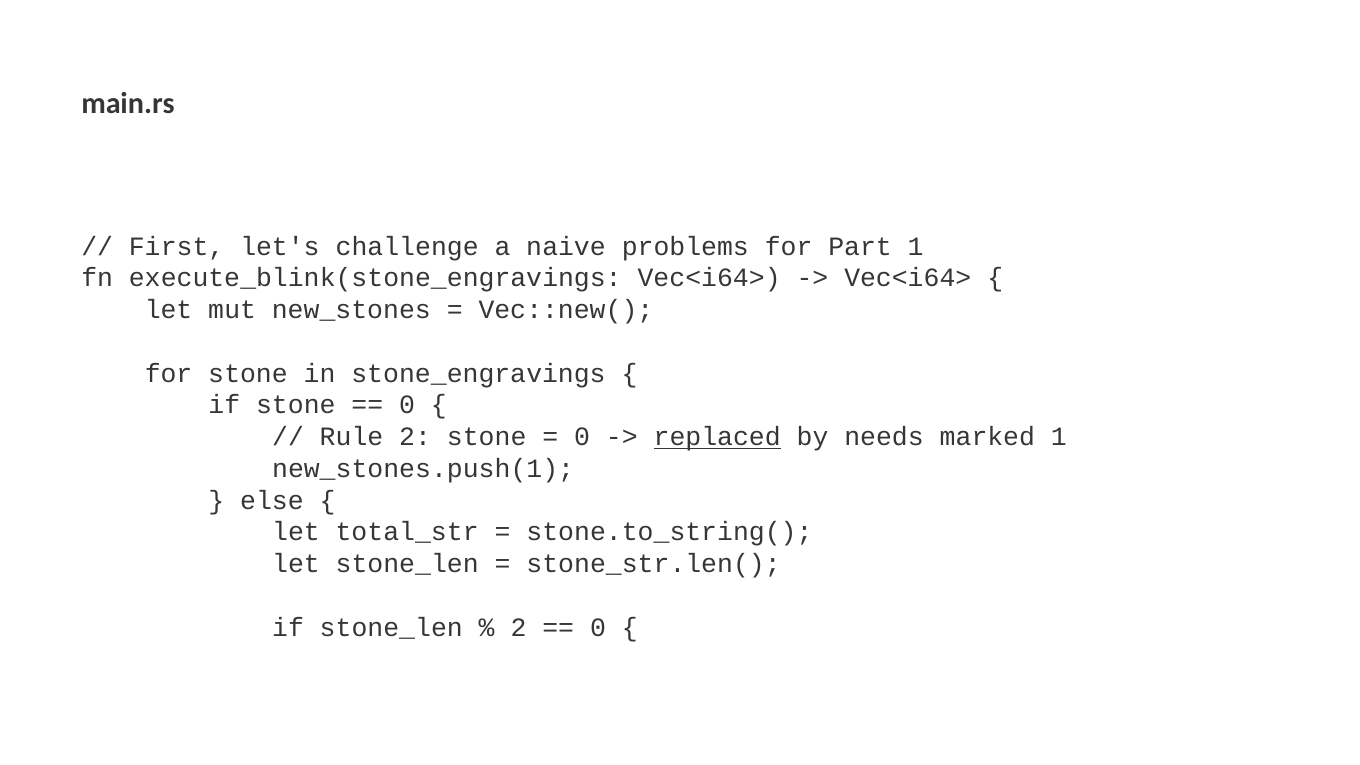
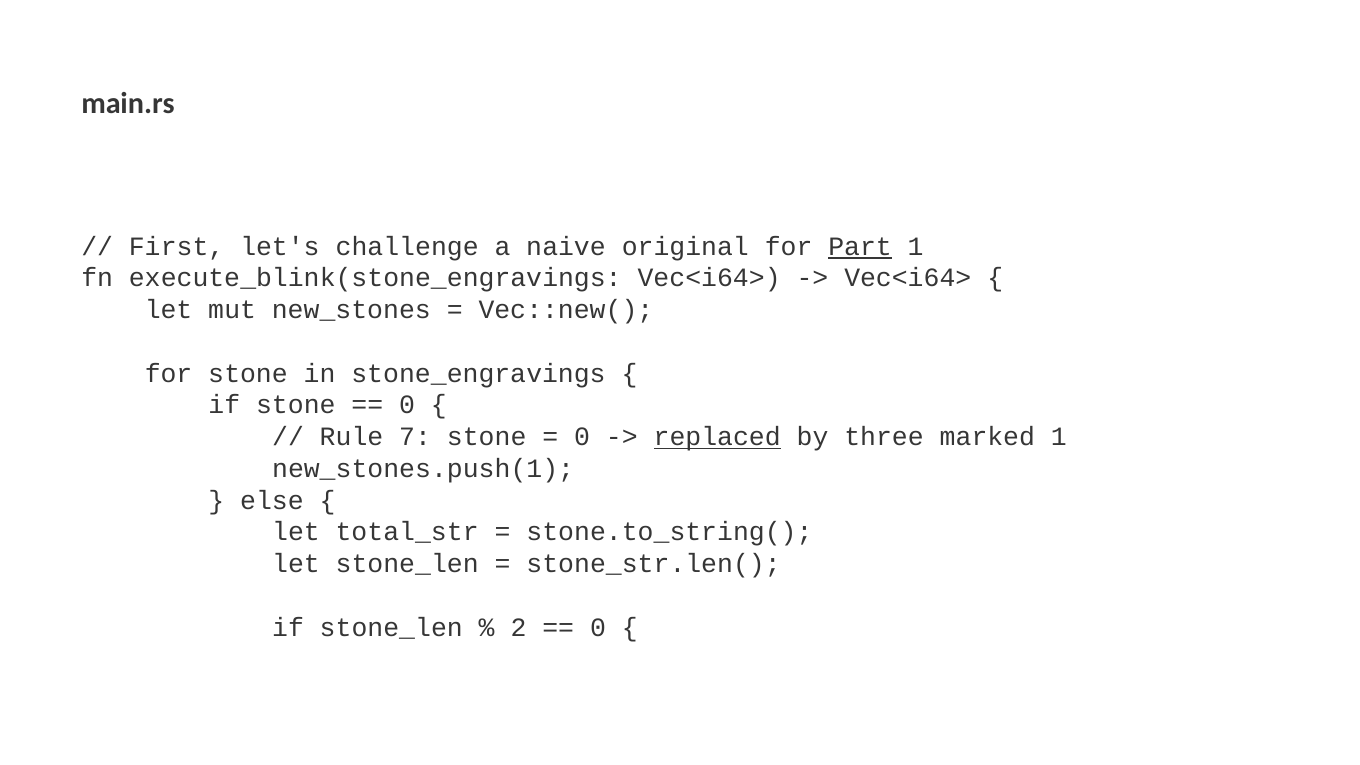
problems: problems -> original (685, 246)
Part underline: none -> present (860, 246)
Rule 2: 2 -> 7 (415, 437)
needs: needs -> three (884, 437)
